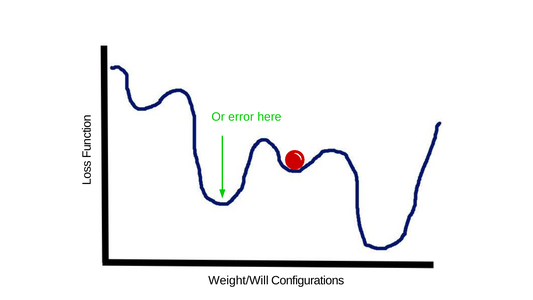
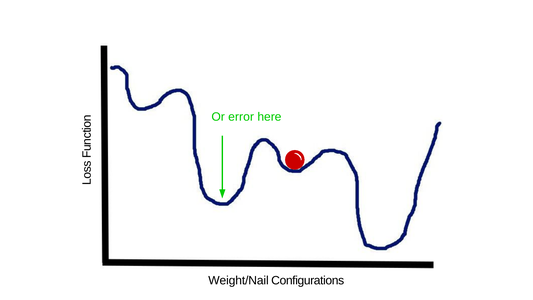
Weight/Will: Weight/Will -> Weight/Nail (239, 280)
